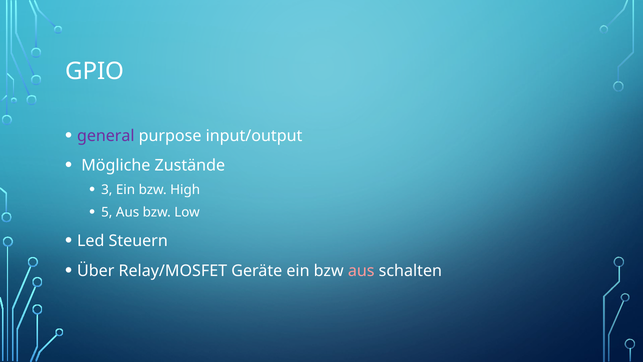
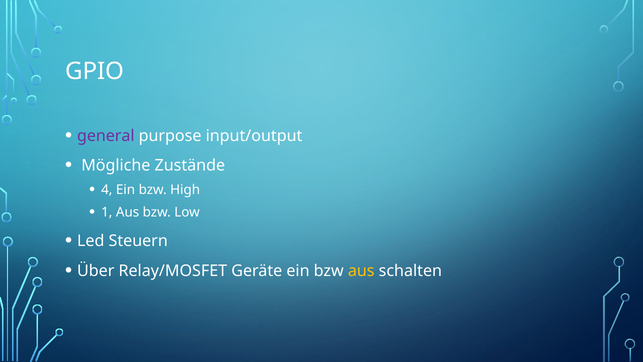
3: 3 -> 4 (107, 190)
5: 5 -> 1 (107, 212)
aus colour: pink -> yellow (361, 270)
